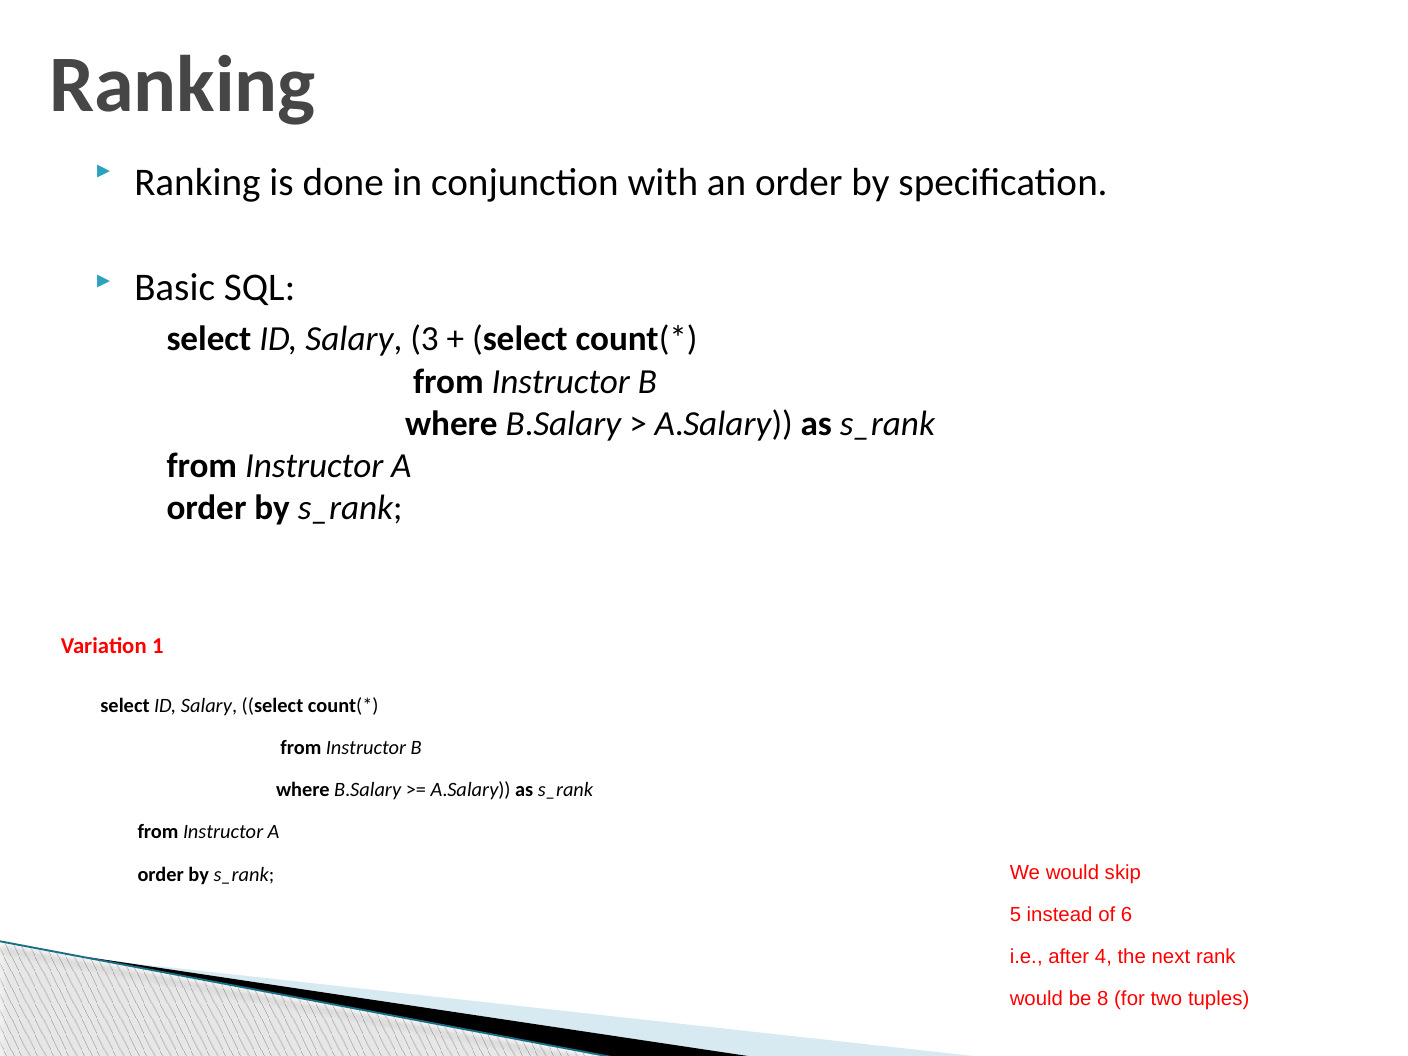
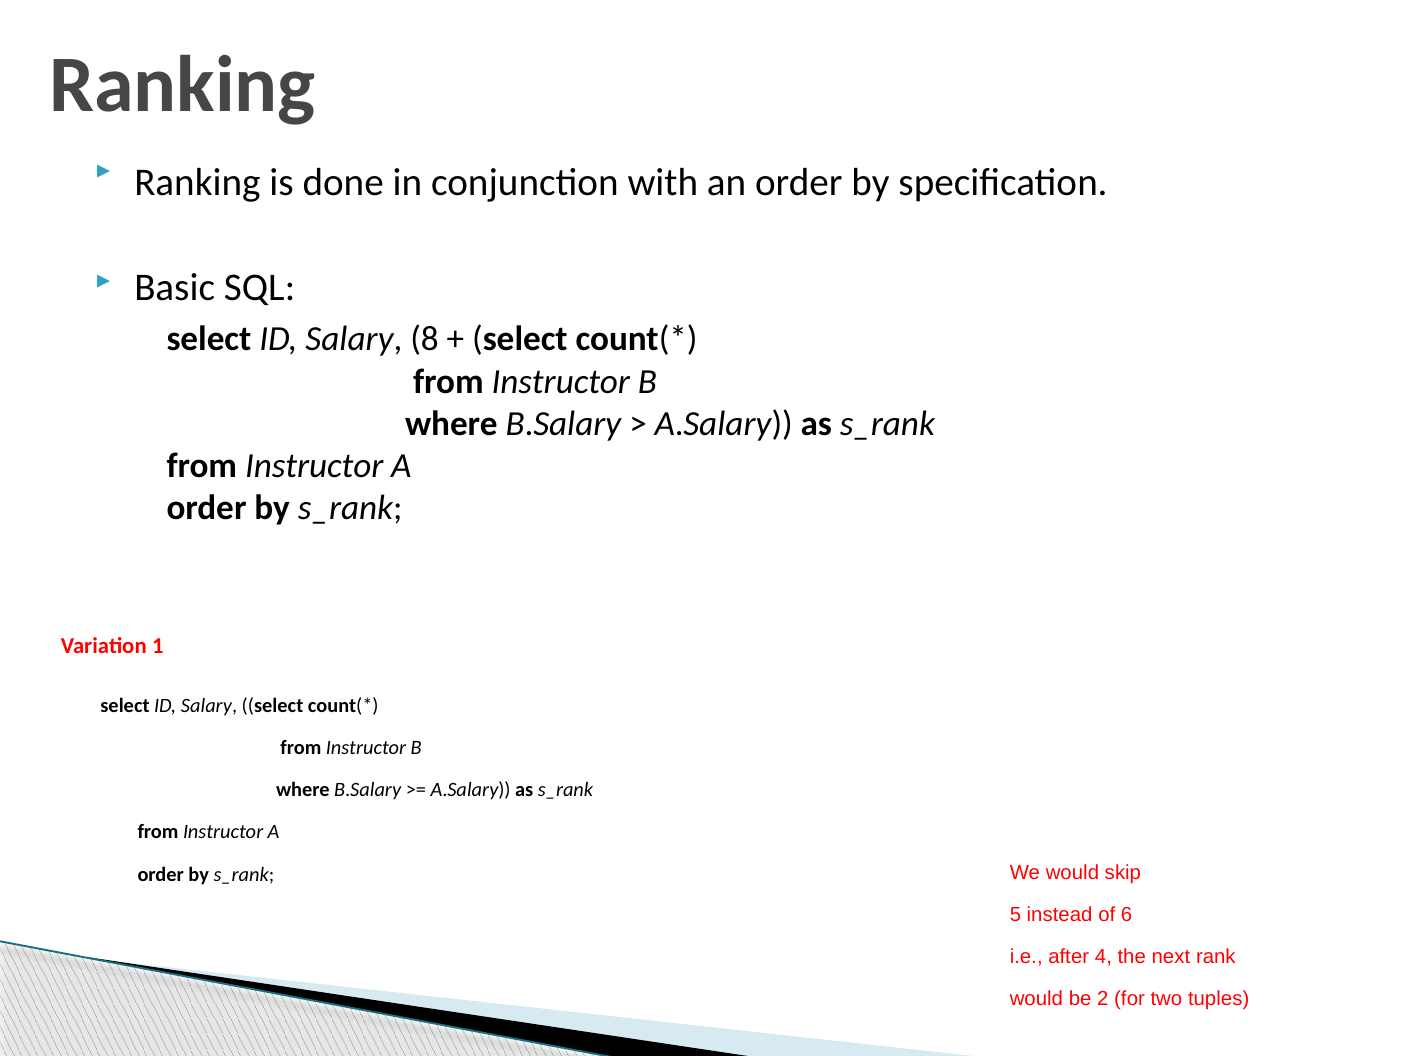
3: 3 -> 8 (424, 339)
8: 8 -> 2 (1103, 999)
